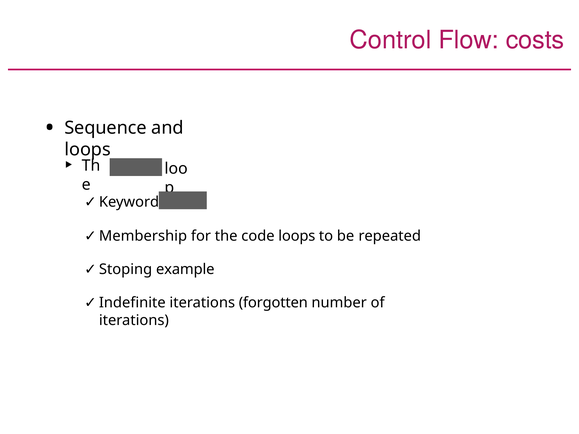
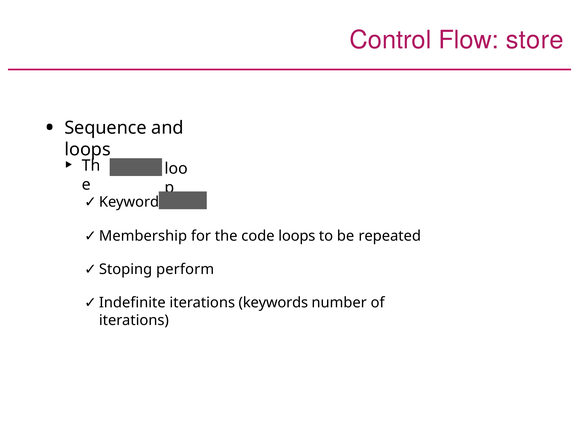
costs: costs -> store (535, 40)
example: example -> perform (185, 270)
forgotten: forgotten -> keywords (273, 303)
